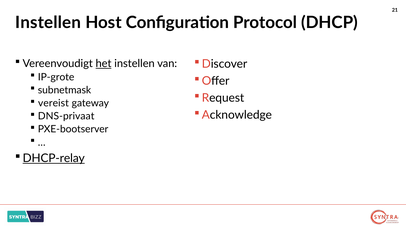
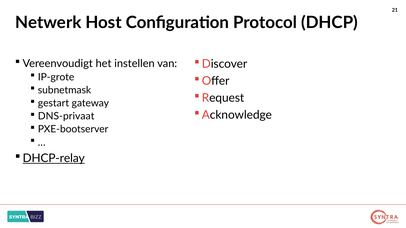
Instellen: Instellen -> Netwerk (48, 23)
het underline: present -> none (104, 64)
vereist: vereist -> gestart (53, 103)
